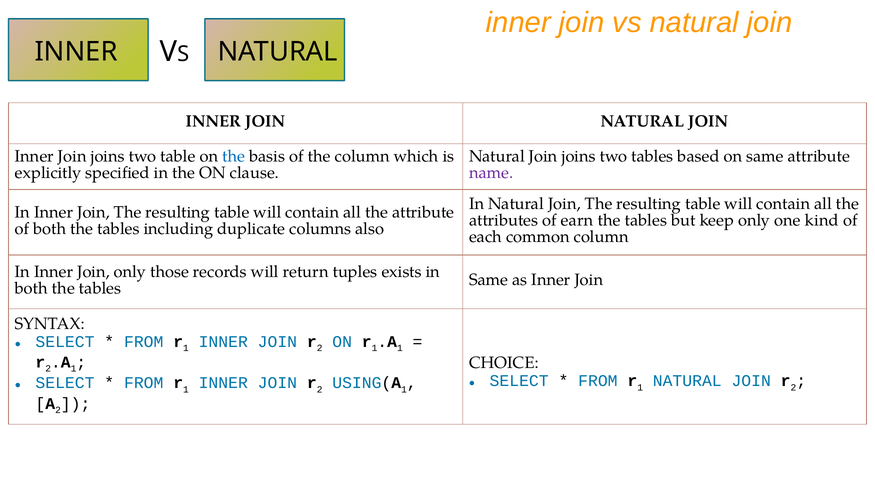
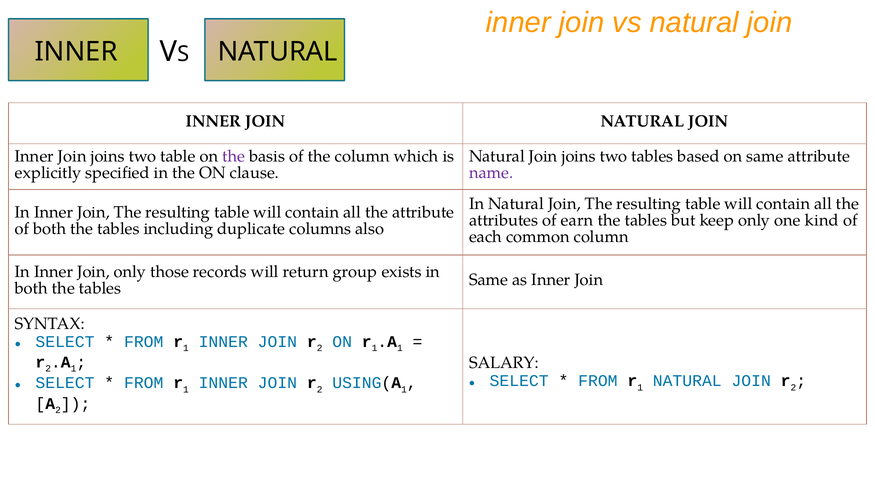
the colour: blue -> purple (234, 157)
tuples: tuples -> group (355, 272)
CHOICE: CHOICE -> SALARY (504, 363)
